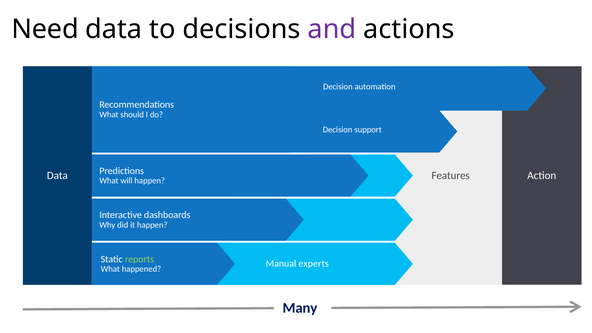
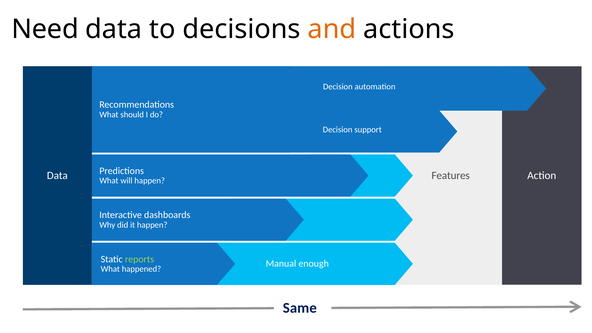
and colour: purple -> orange (332, 29)
experts: experts -> enough (314, 264)
Many: Many -> Same (300, 308)
